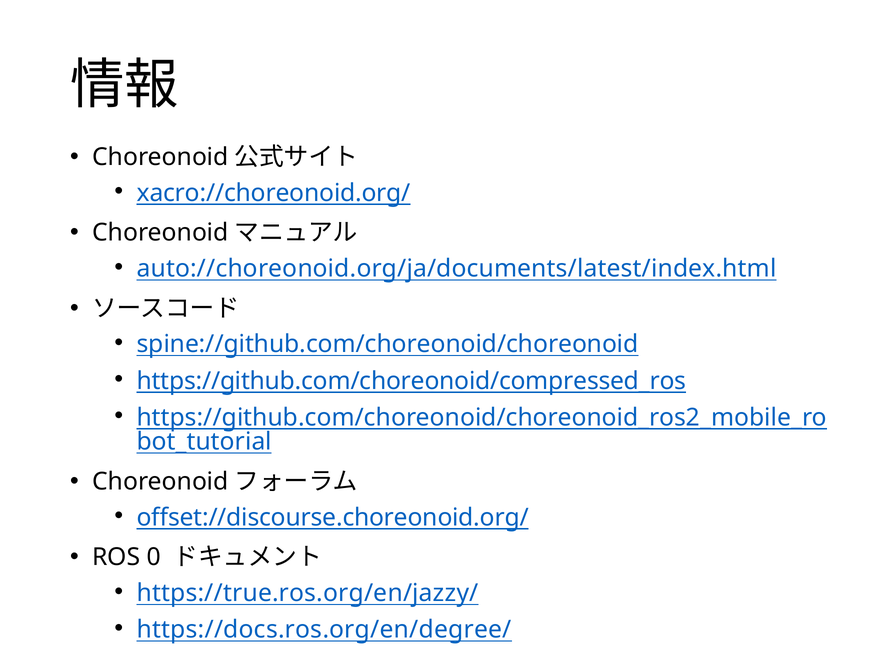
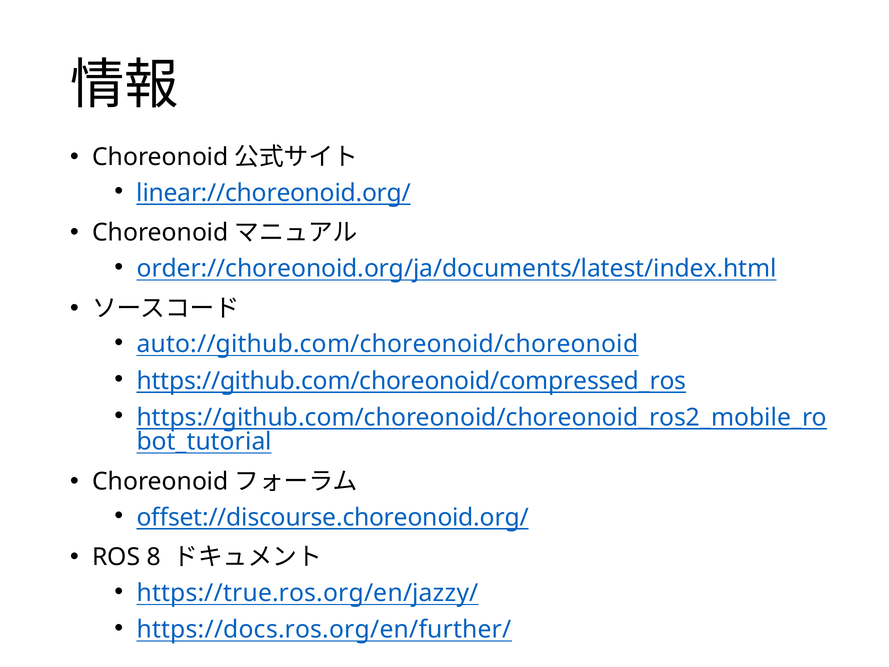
xacro://choreonoid.org/: xacro://choreonoid.org/ -> linear://choreonoid.org/ (274, 193)
auto://choreonoid.org/ja/documents/latest/index.html: auto://choreonoid.org/ja/documents/latest/index.html -> order://choreonoid.org/ja/documents/latest/index.html (457, 269)
spine://github.com/choreonoid/choreonoid: spine://github.com/choreonoid/choreonoid -> auto://github.com/choreonoid/choreonoid (387, 344)
0: 0 -> 8 (154, 557)
https://docs.ros.org/en/degree/: https://docs.ros.org/en/degree/ -> https://docs.ros.org/en/further/ (324, 630)
